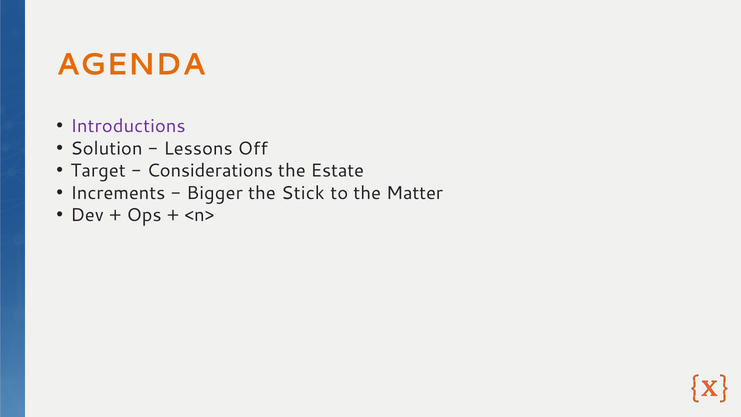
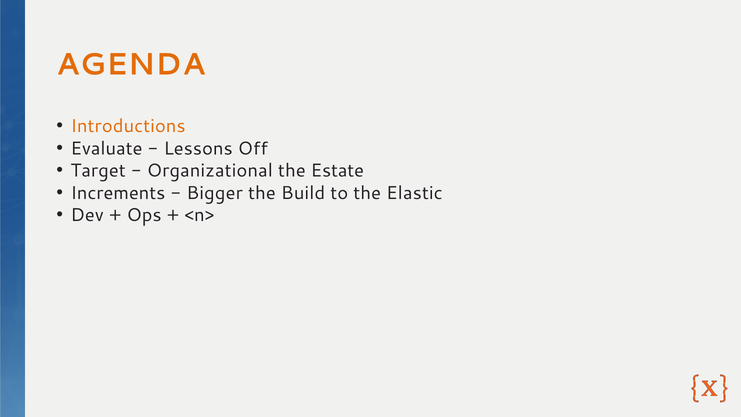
Introductions colour: purple -> orange (128, 126)
Solution: Solution -> Evaluate (106, 148)
Considerations: Considerations -> Organizational (210, 171)
Stick: Stick -> Build (303, 193)
Matter: Matter -> Elastic (414, 193)
